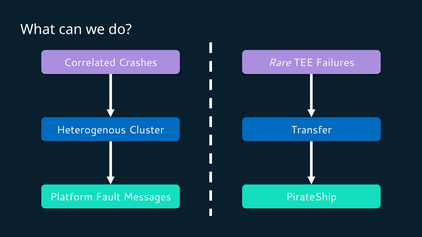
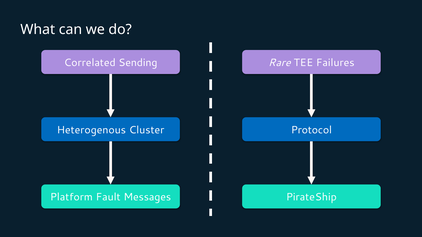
Crashes: Crashes -> Sending (138, 63)
Transfer: Transfer -> Protocol (311, 130)
